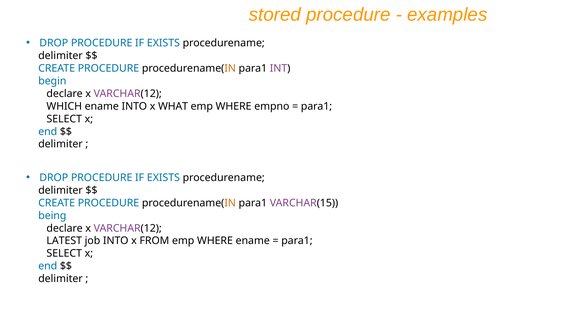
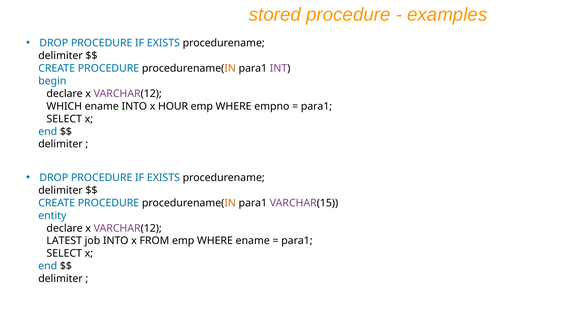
WHAT: WHAT -> HOUR (173, 106)
being: being -> entity (52, 216)
